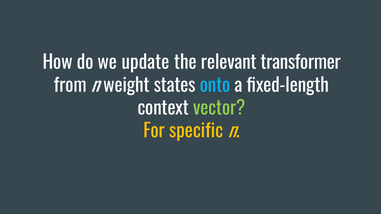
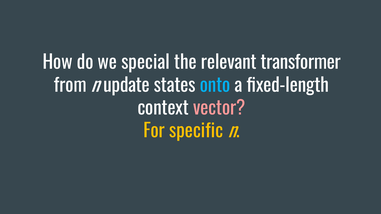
update: update -> special (146, 63)
weight: weight -> update (127, 86)
vector colour: light green -> pink (219, 108)
